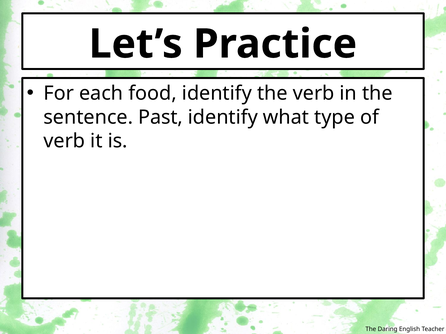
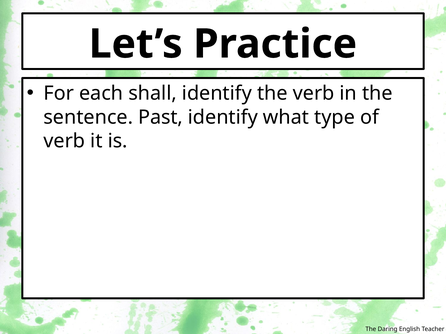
food: food -> shall (153, 94)
